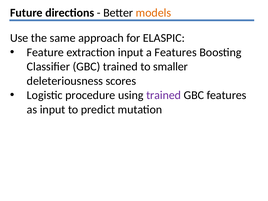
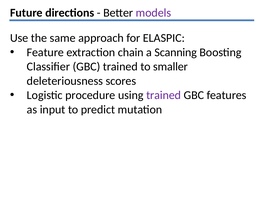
models colour: orange -> purple (153, 13)
extraction input: input -> chain (131, 52)
a Features: Features -> Scanning (176, 52)
